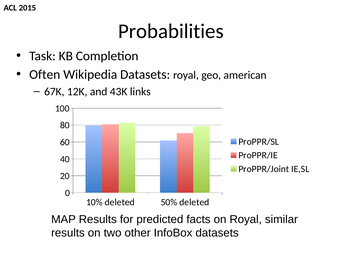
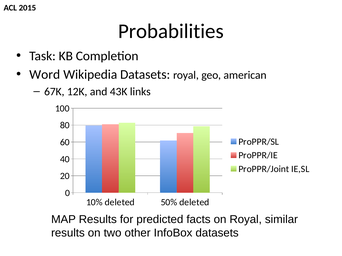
Often: Often -> Word (45, 75)
